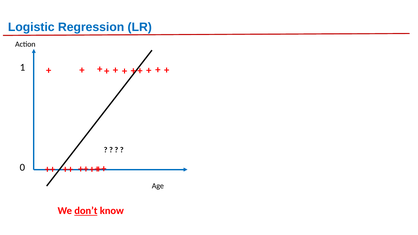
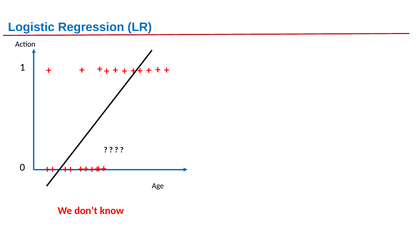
don’t underline: present -> none (86, 211)
